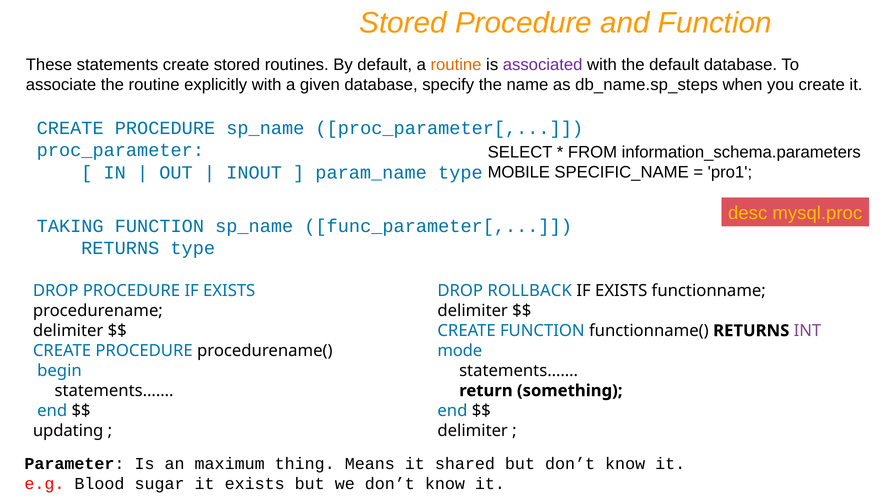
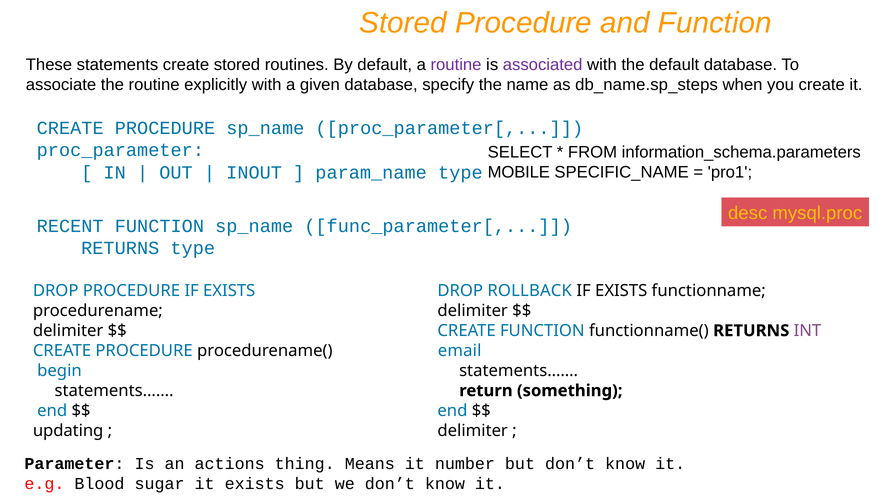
routine colour: orange -> purple (456, 65)
TAKING: TAKING -> RECENT (70, 226)
mode: mode -> email (460, 351)
maximum: maximum -> actions (230, 464)
shared: shared -> number (465, 464)
